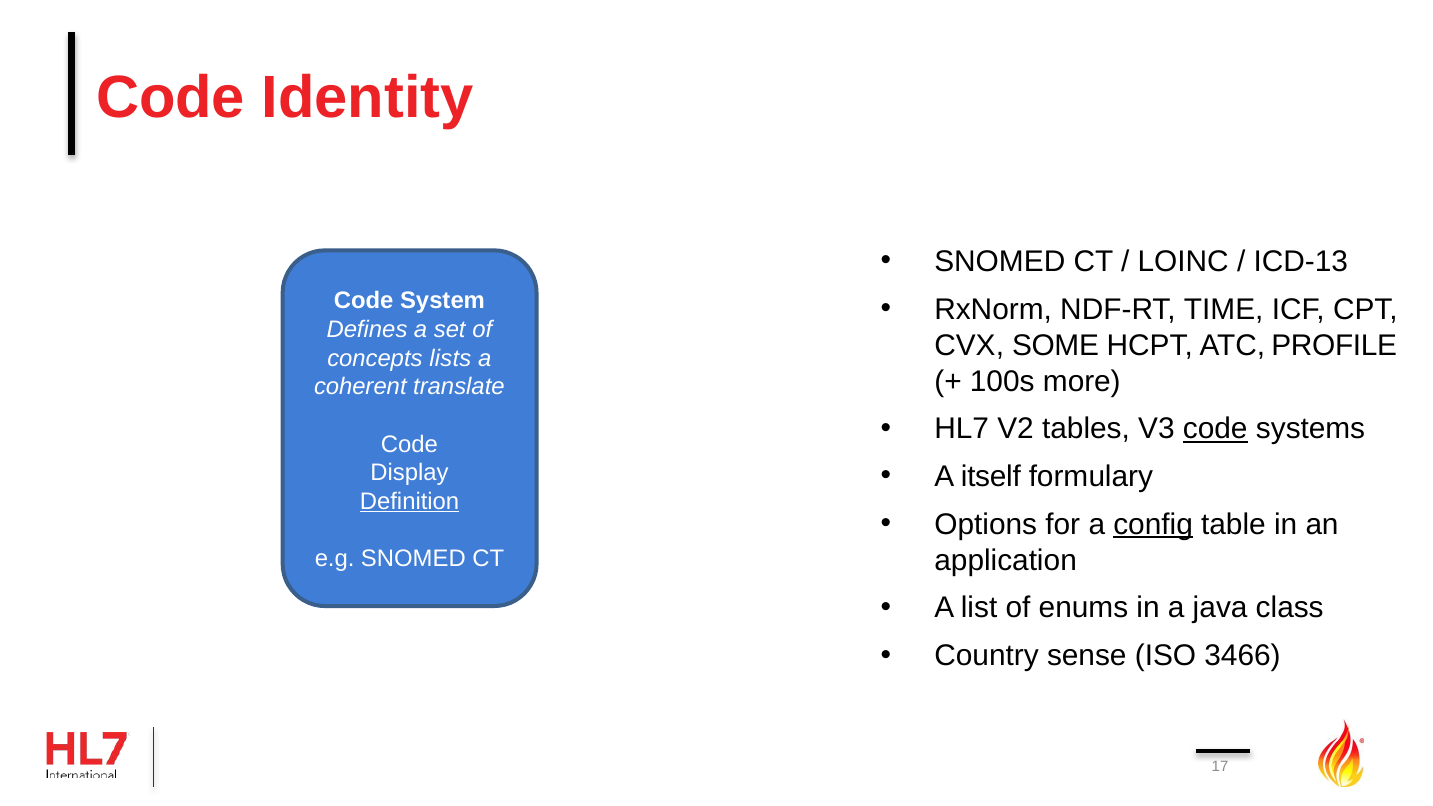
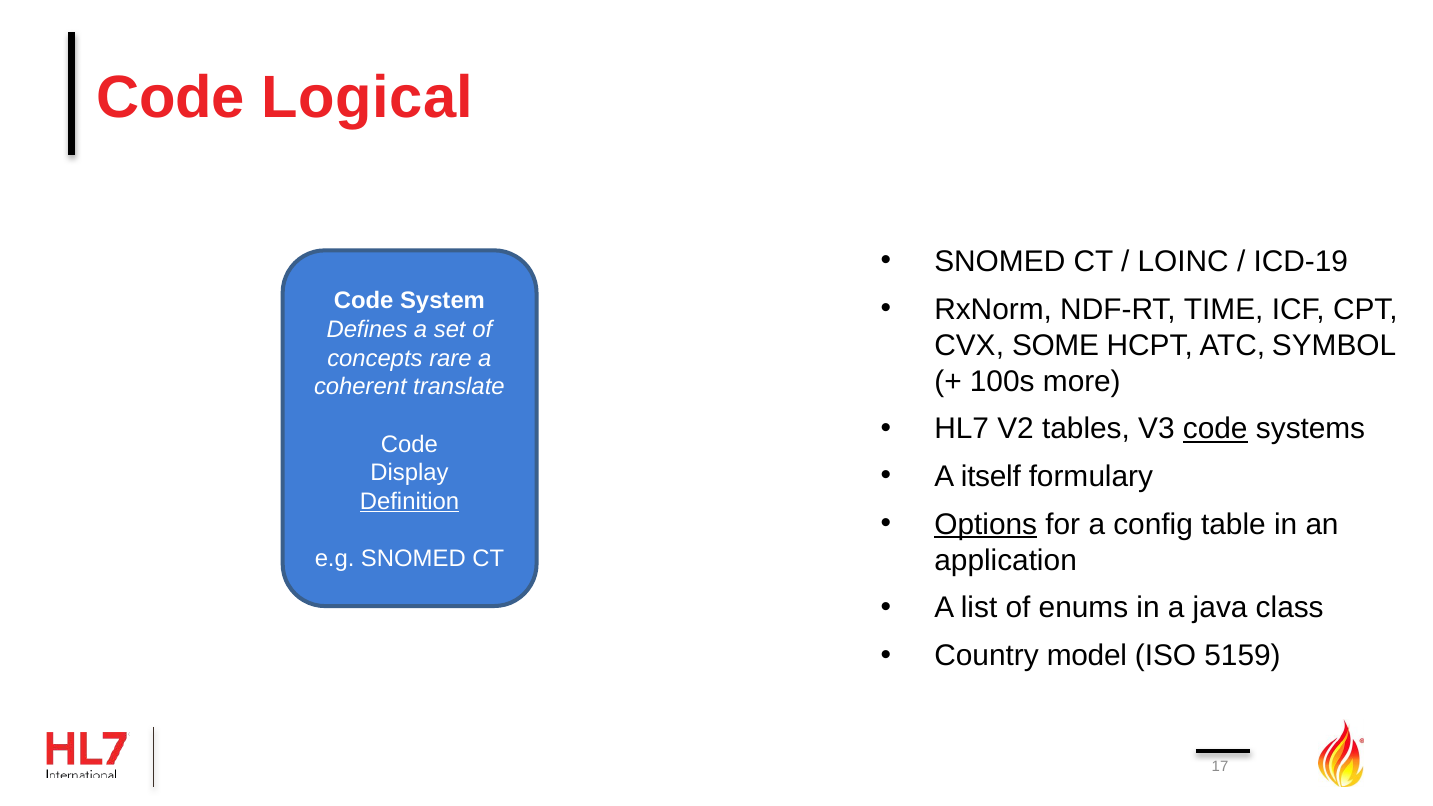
Identity: Identity -> Logical (368, 98)
ICD-13: ICD-13 -> ICD-19 (1301, 262)
PROFILE: PROFILE -> SYMBOL (1334, 345)
lists: lists -> rare (450, 358)
Options underline: none -> present (986, 525)
config underline: present -> none (1153, 525)
sense: sense -> model (1087, 656)
3466: 3466 -> 5159 (1243, 656)
